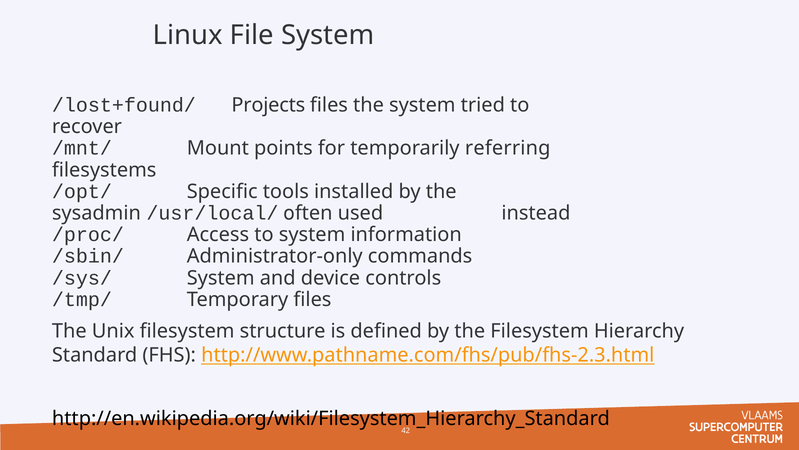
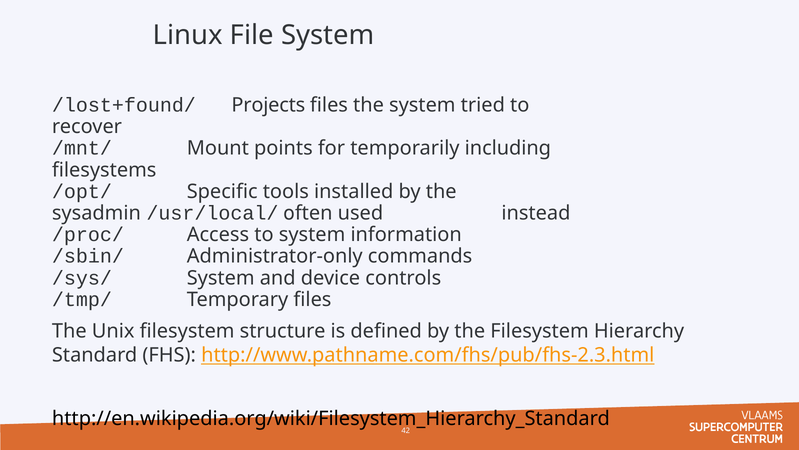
referring: referring -> including (508, 148)
